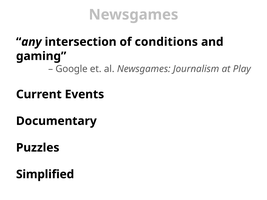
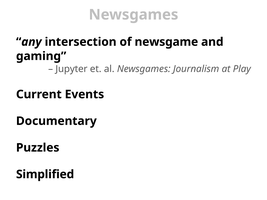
conditions: conditions -> newsgame (166, 42)
Google: Google -> Jupyter (72, 69)
